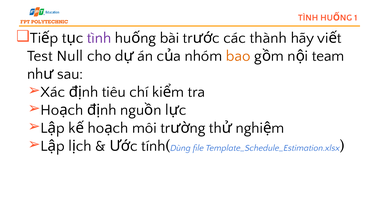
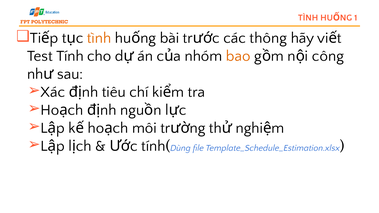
tình colour: purple -> orange (99, 38)
thành: thành -> thông (268, 38)
Null: Null -> Tính (70, 56)
team: team -> công (328, 56)
